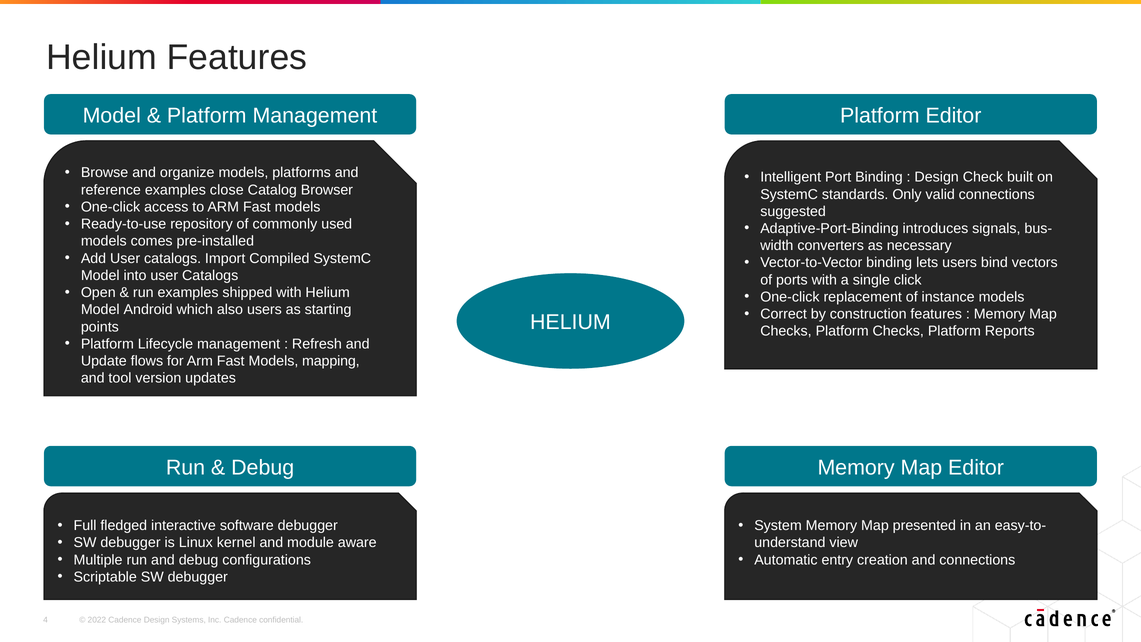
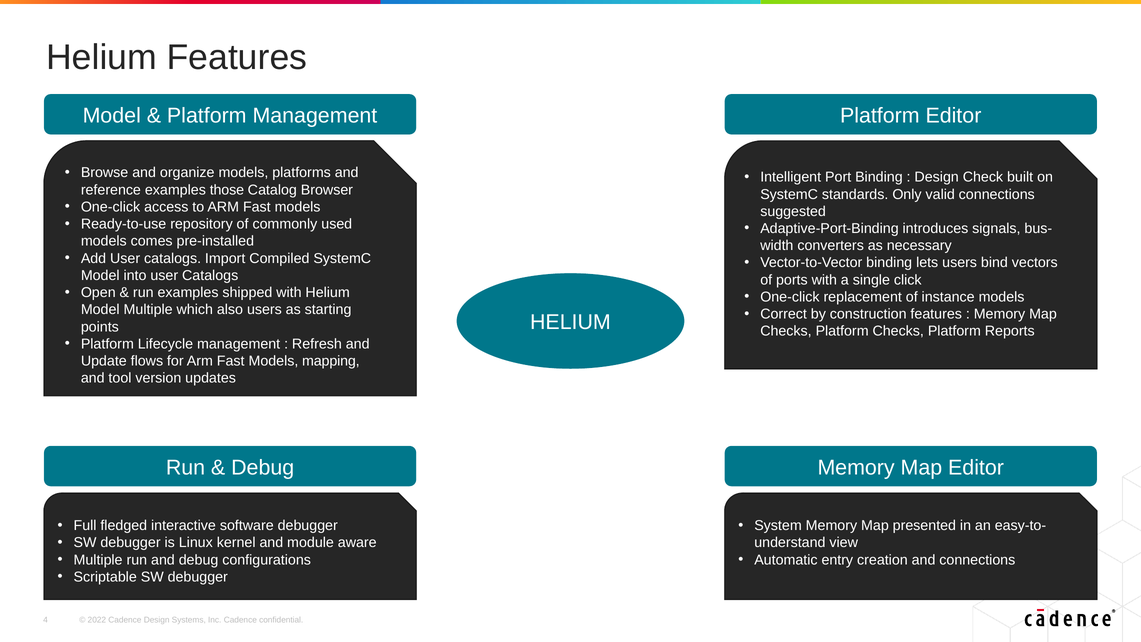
close: close -> those (227, 190)
Model Android: Android -> Multiple (148, 310)
